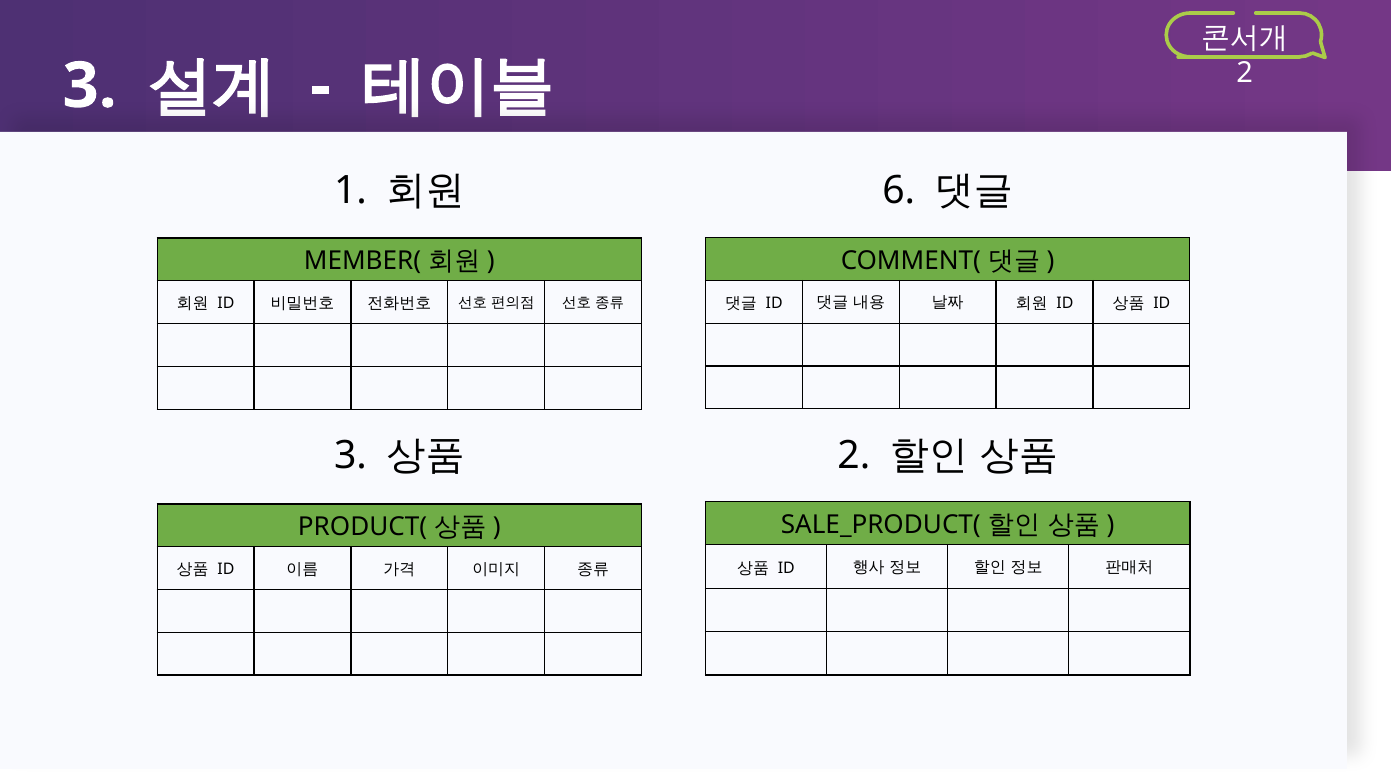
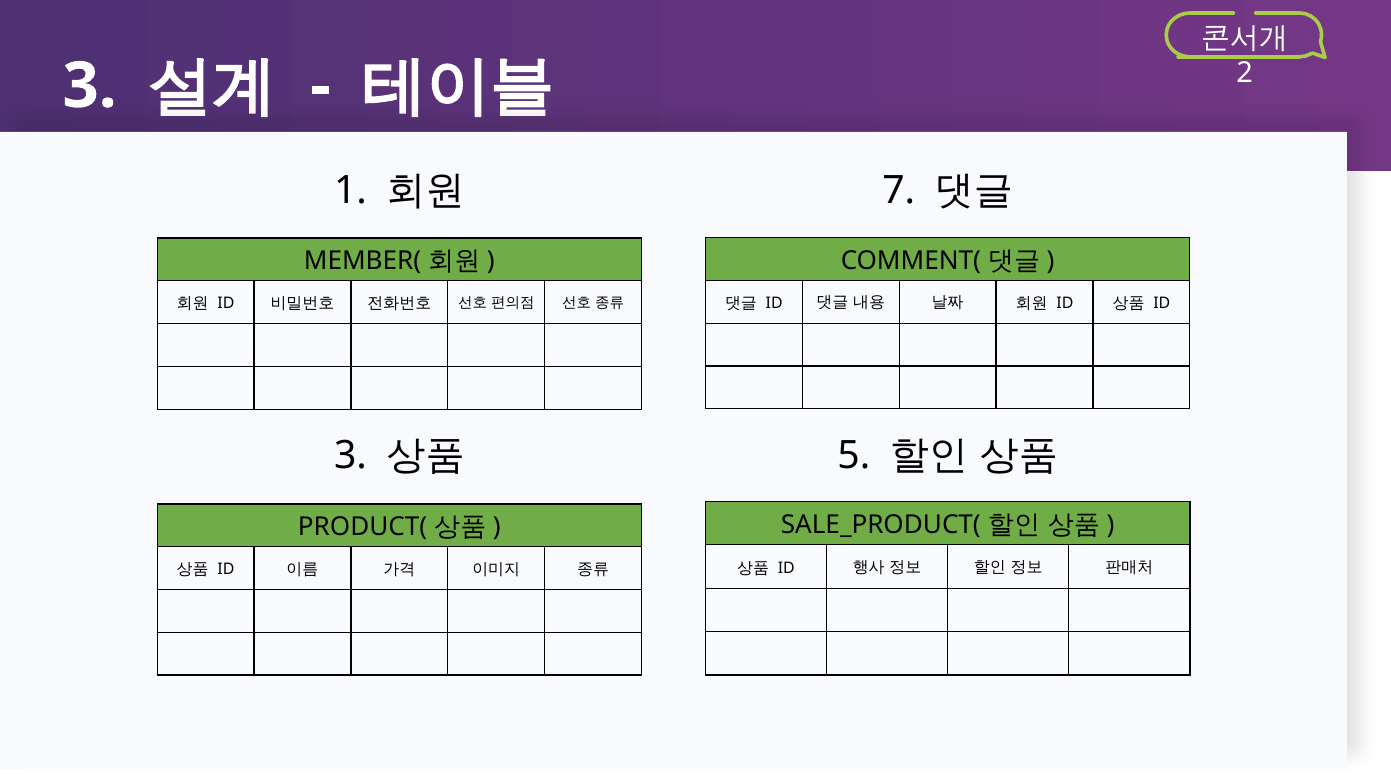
6: 6 -> 7 (899, 191)
2: 2 -> 5 (854, 456)
